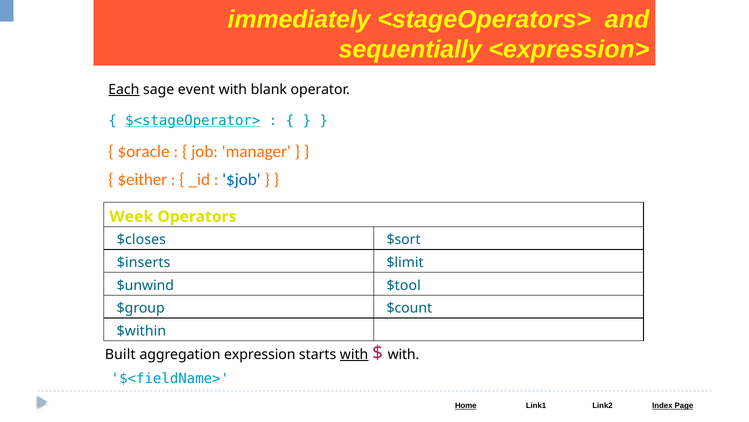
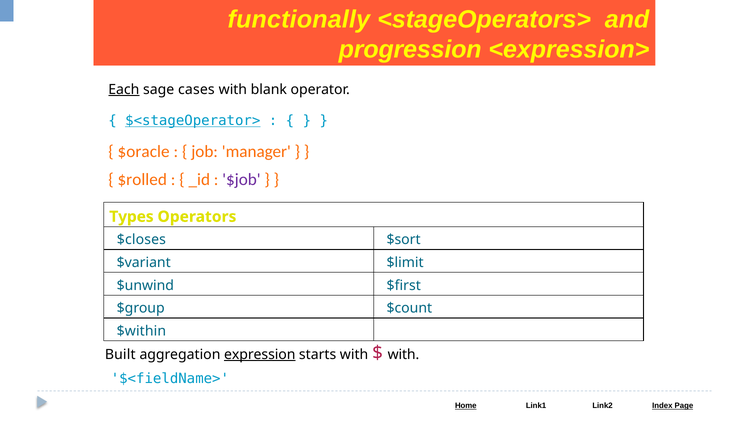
immediately: immediately -> functionally (299, 19)
sequentially: sequentially -> progression (410, 49)
event: event -> cases (196, 89)
$either: $either -> $rolled (142, 179)
$job colour: blue -> purple (241, 179)
Week: Week -> Types (131, 216)
$inserts: $inserts -> $variant (144, 262)
$tool: $tool -> $first (404, 285)
expression underline: none -> present (260, 354)
with underline: present -> none (354, 354)
